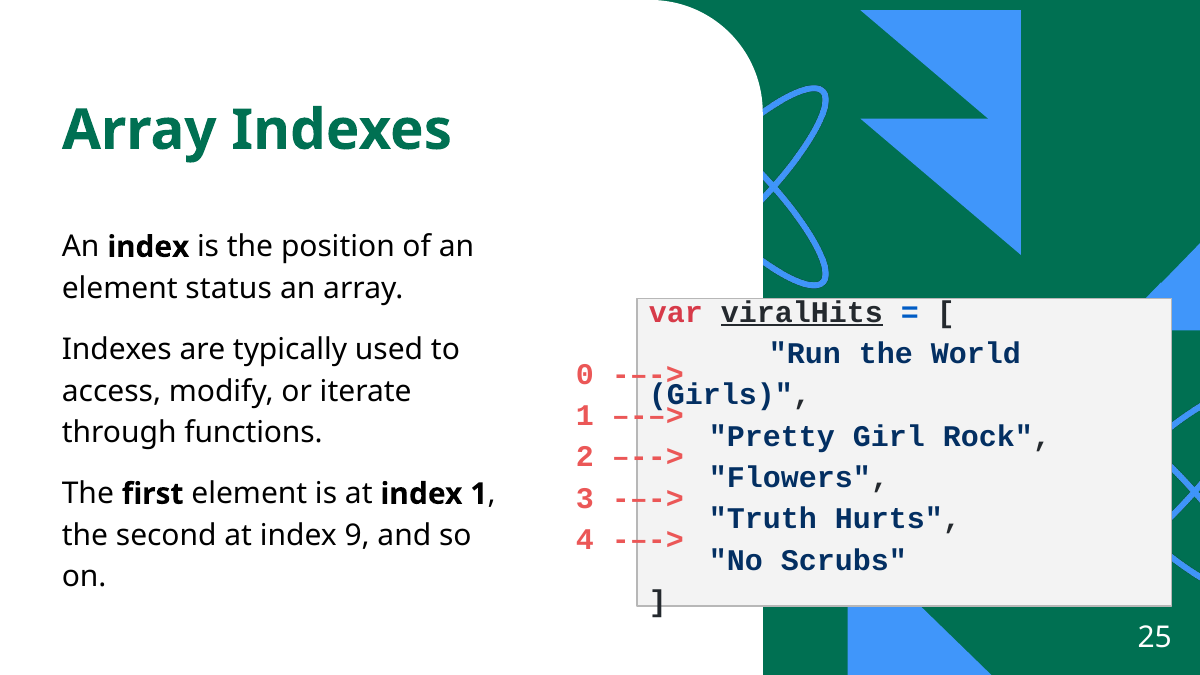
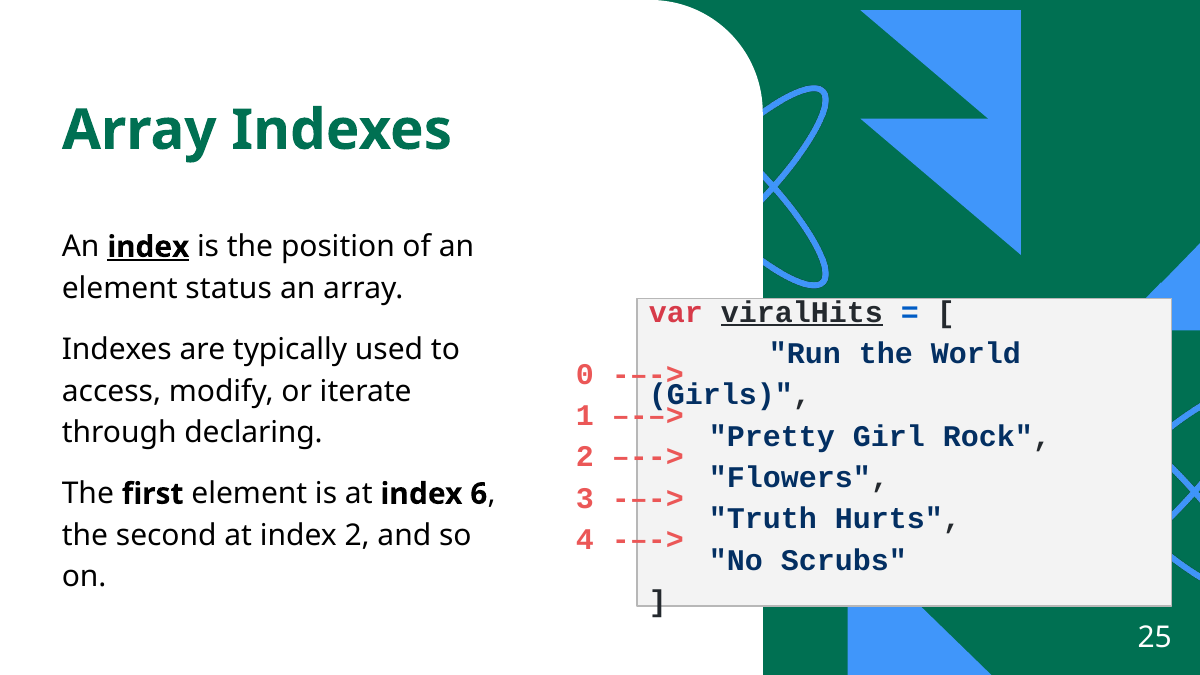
index underline: none -> present (148, 247)
functions: functions -> declaring (254, 433)
index 1: 1 -> 6 (479, 494)
index 9: 9 -> 2 (357, 535)
